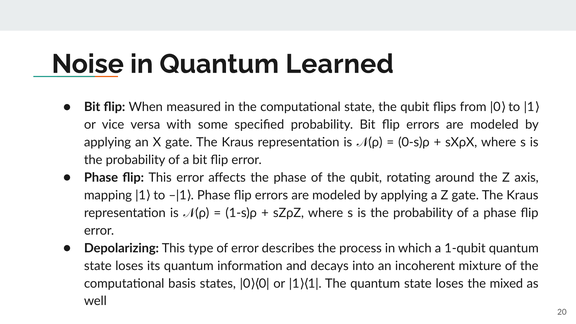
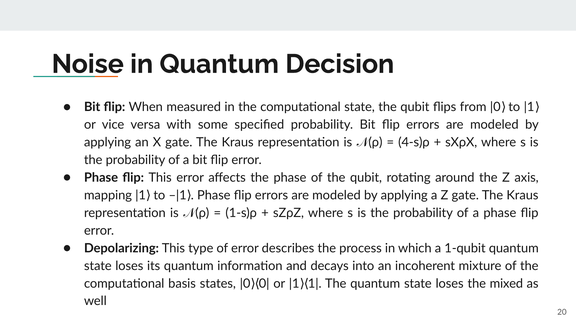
Learned: Learned -> Decision (340, 64)
0-s)ρ: 0-s)ρ -> 4-s)ρ (414, 142)
